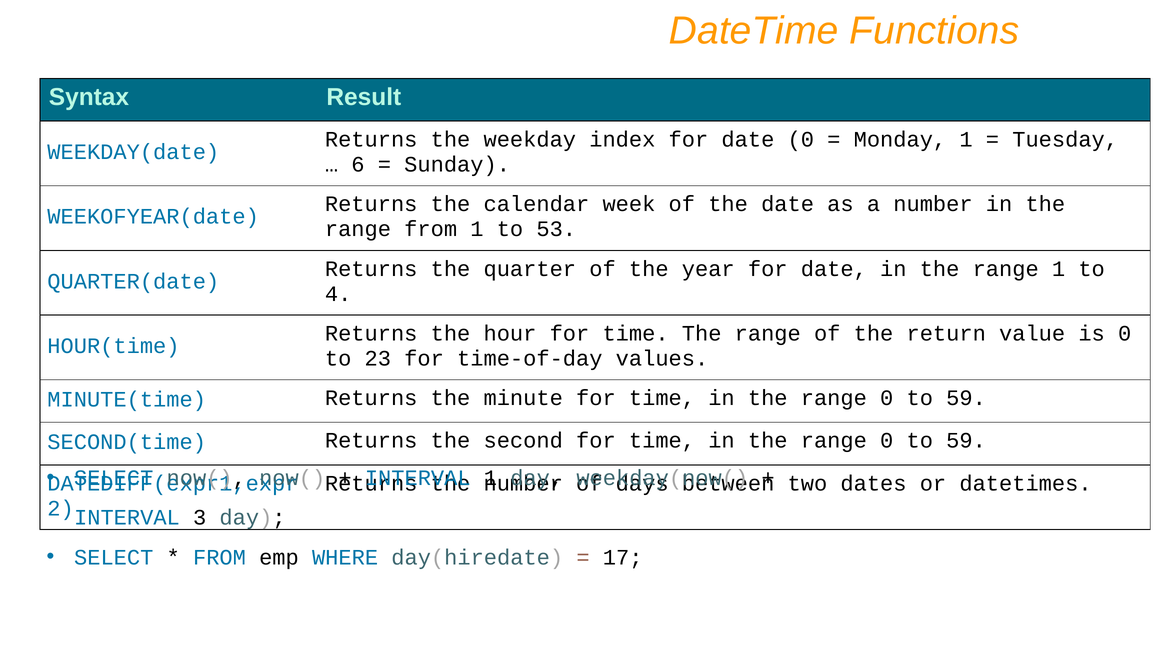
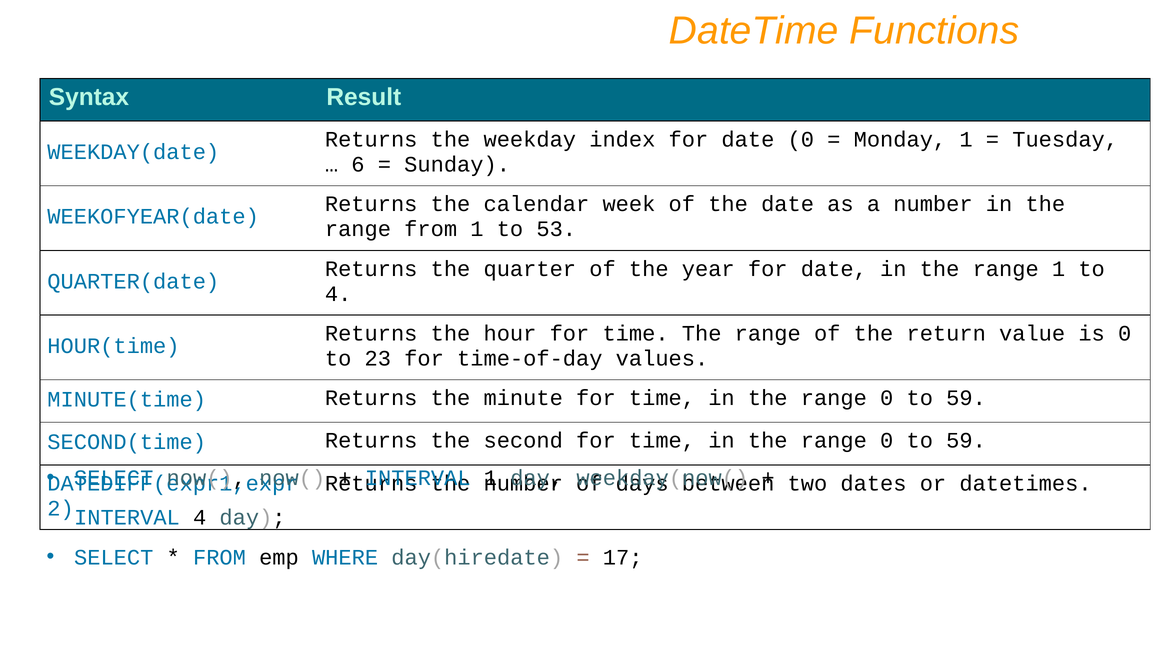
INTERVAL 3: 3 -> 4 (200, 518)
